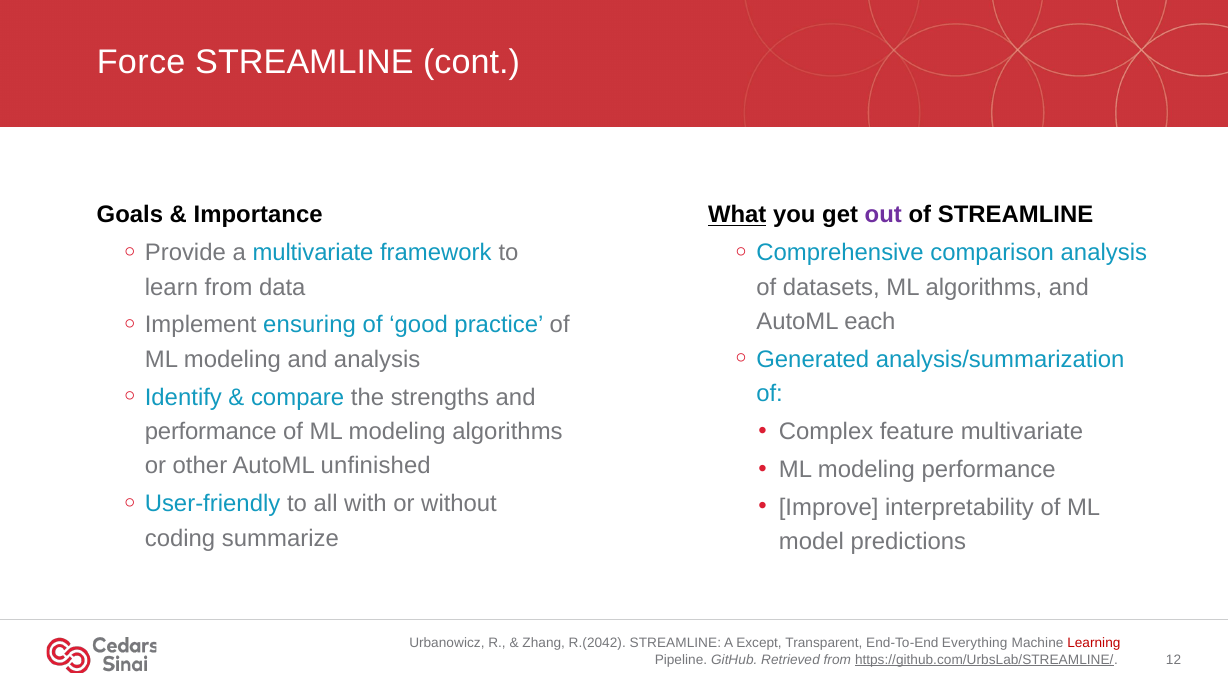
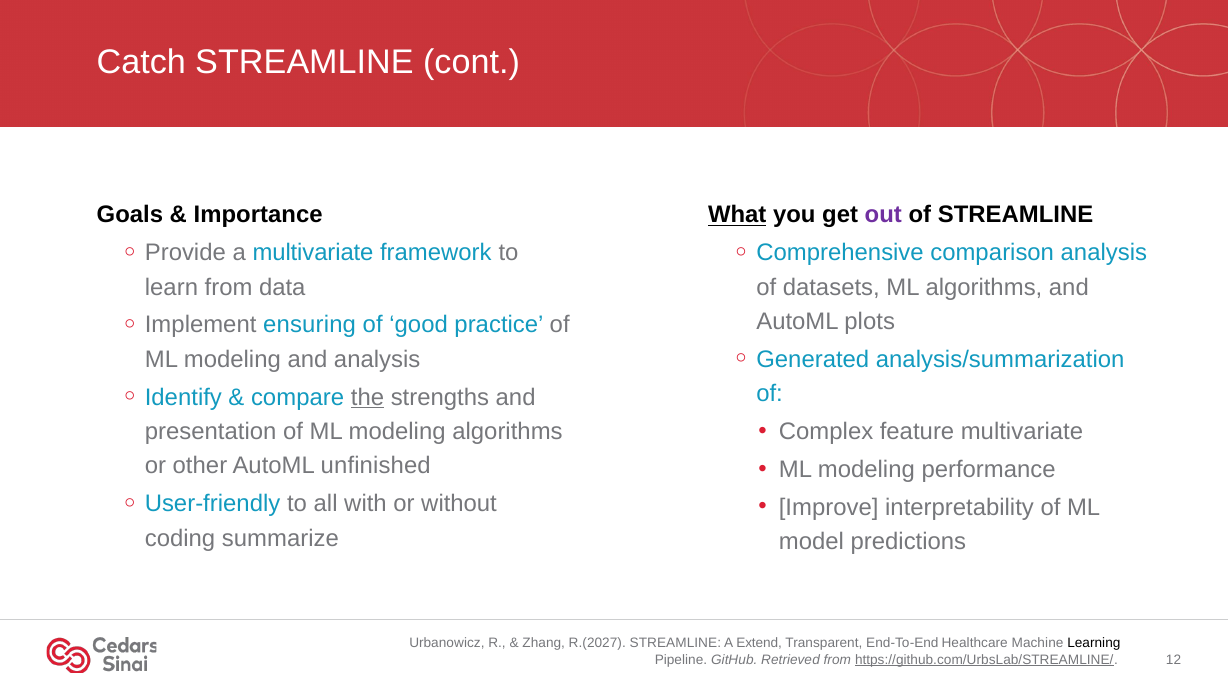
Force: Force -> Catch (141, 63)
each: each -> plots (870, 321)
the underline: none -> present (368, 397)
performance: performance -> presentation (211, 431)
R.(2042: R.(2042 -> R.(2027 (597, 643)
Except: Except -> Extend (759, 643)
Everything: Everything -> Healthcare (975, 643)
Learning colour: red -> black (1094, 643)
